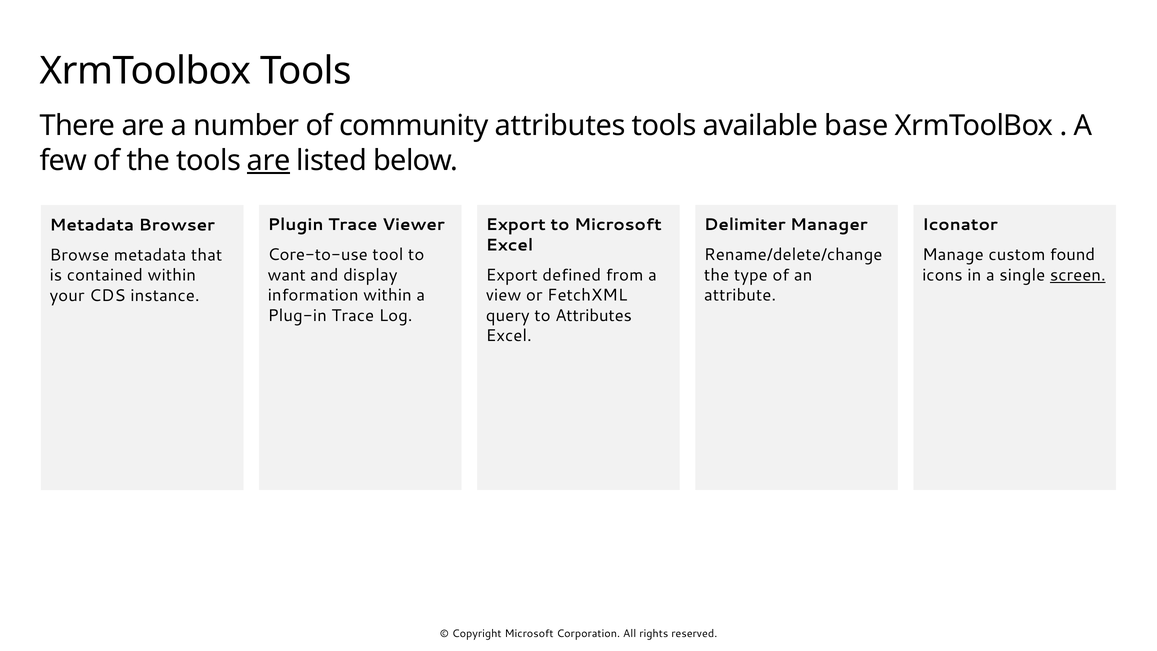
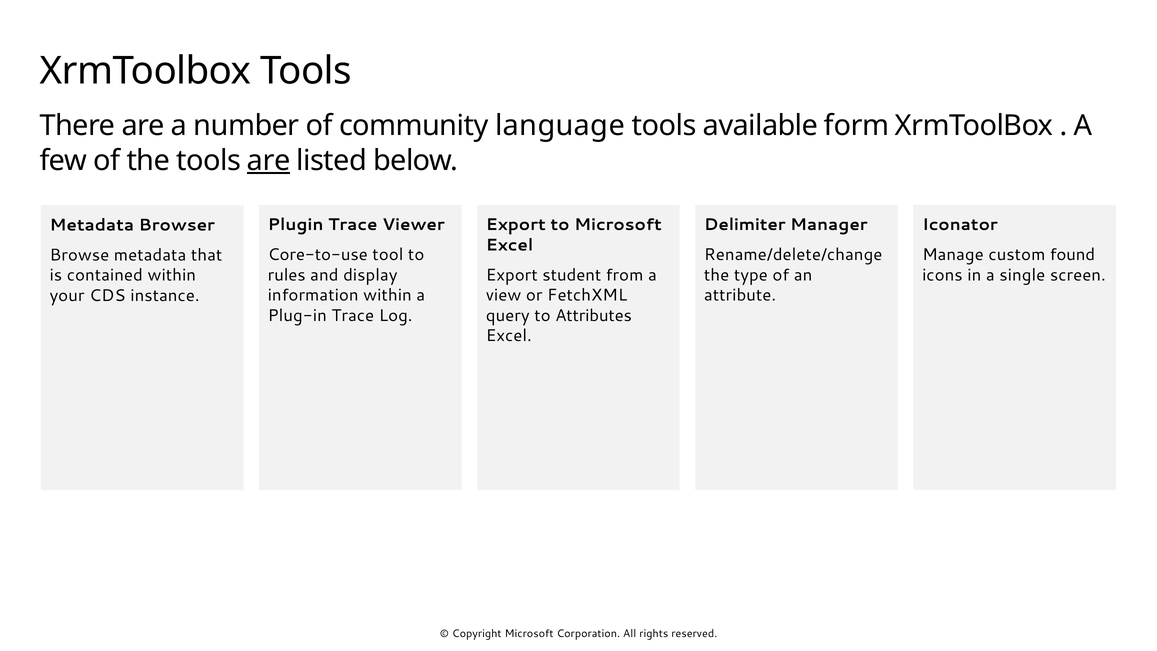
community attributes: attributes -> language (560, 126)
base: base -> form (857, 126)
want: want -> rules (287, 275)
defined: defined -> student (572, 275)
screen underline: present -> none (1078, 275)
